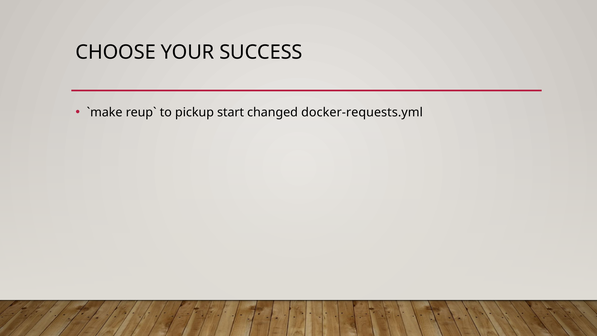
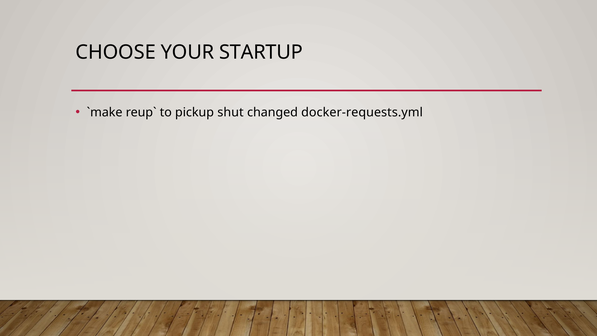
SUCCESS: SUCCESS -> STARTUP (261, 52)
start: start -> shut (230, 112)
